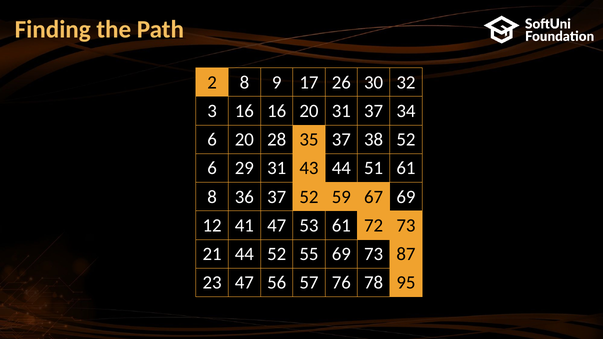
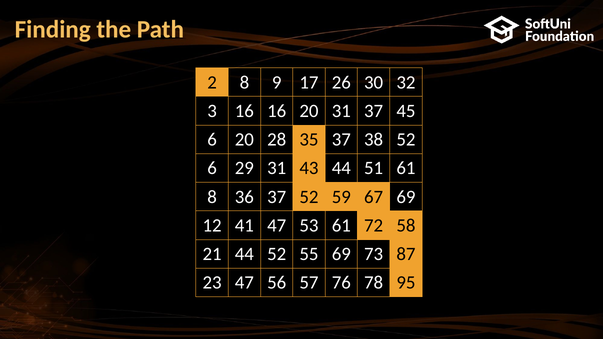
34: 34 -> 45 (406, 111)
72 73: 73 -> 58 (406, 226)
